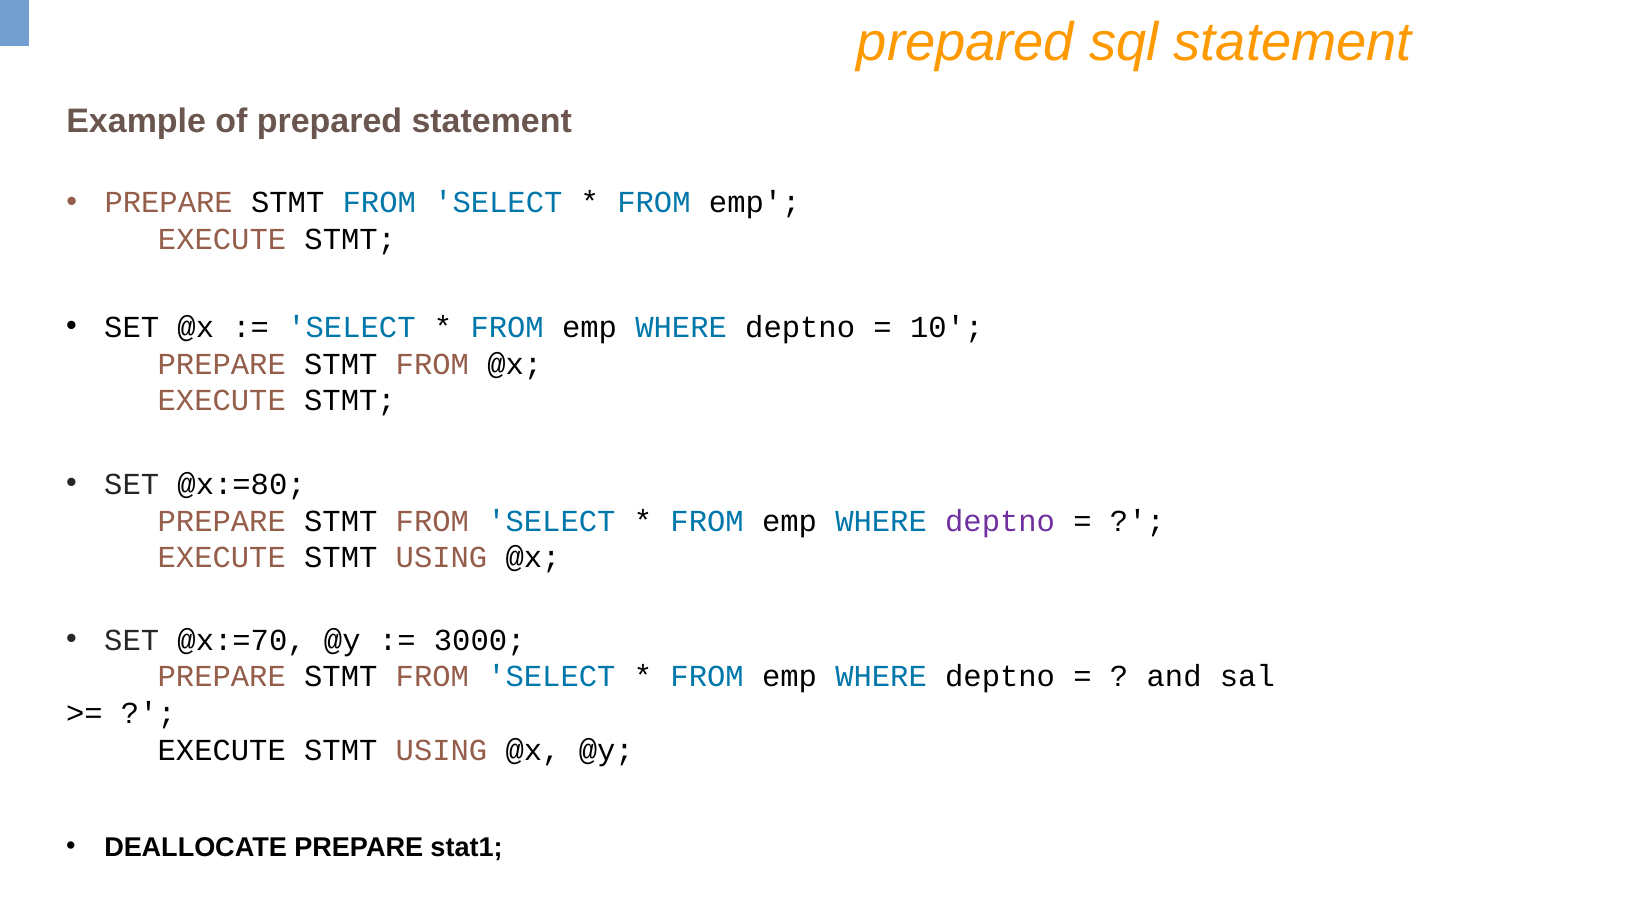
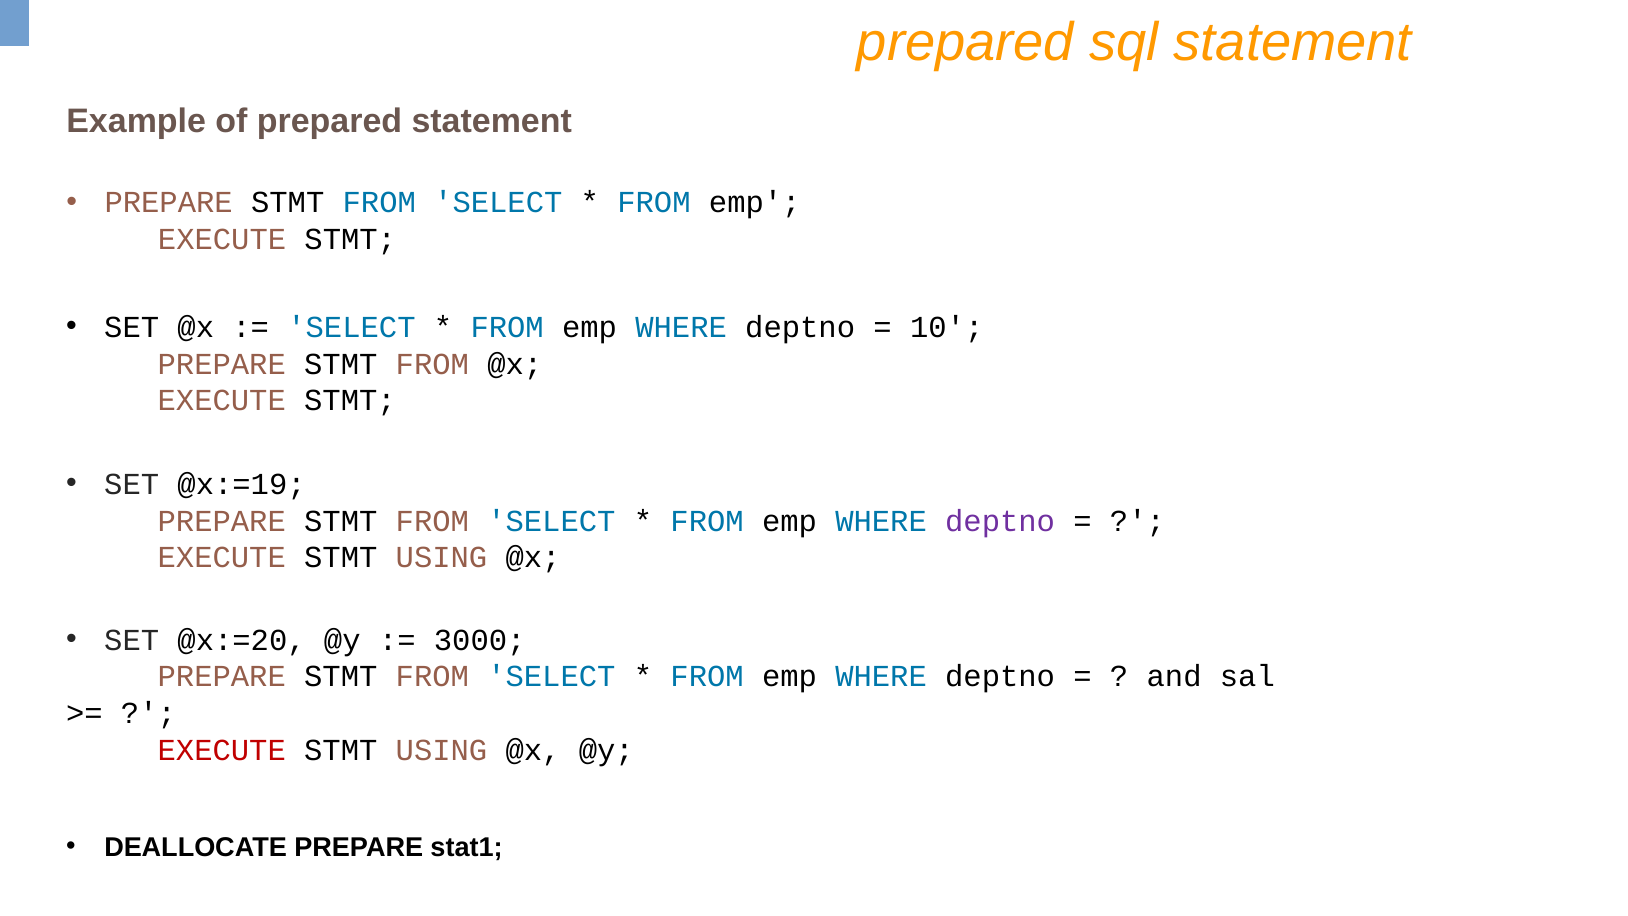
@x:=80: @x:=80 -> @x:=19 (242, 484)
@x:=70: @x:=70 -> @x:=20 (242, 640)
EXECUTE colour: black -> red (222, 750)
